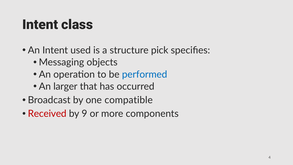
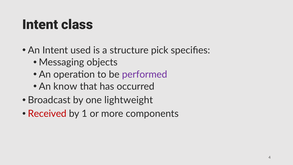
performed colour: blue -> purple (145, 74)
larger: larger -> know (65, 86)
compatible: compatible -> lightweight (129, 100)
9: 9 -> 1 (84, 114)
